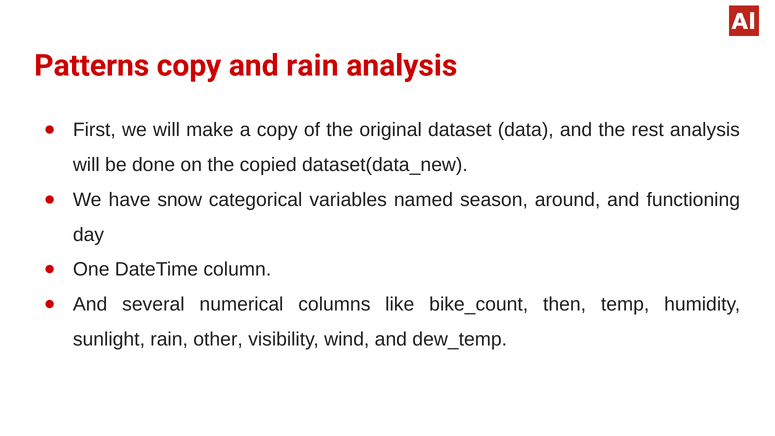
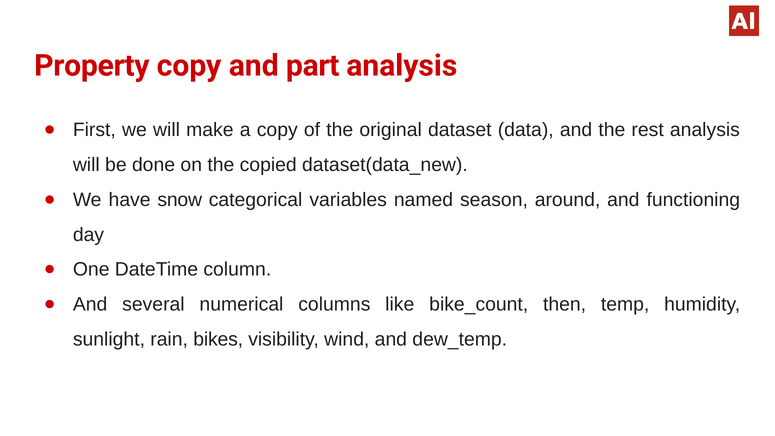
Patterns: Patterns -> Property (92, 66)
and rain: rain -> part (313, 66)
other: other -> bikes (218, 339)
